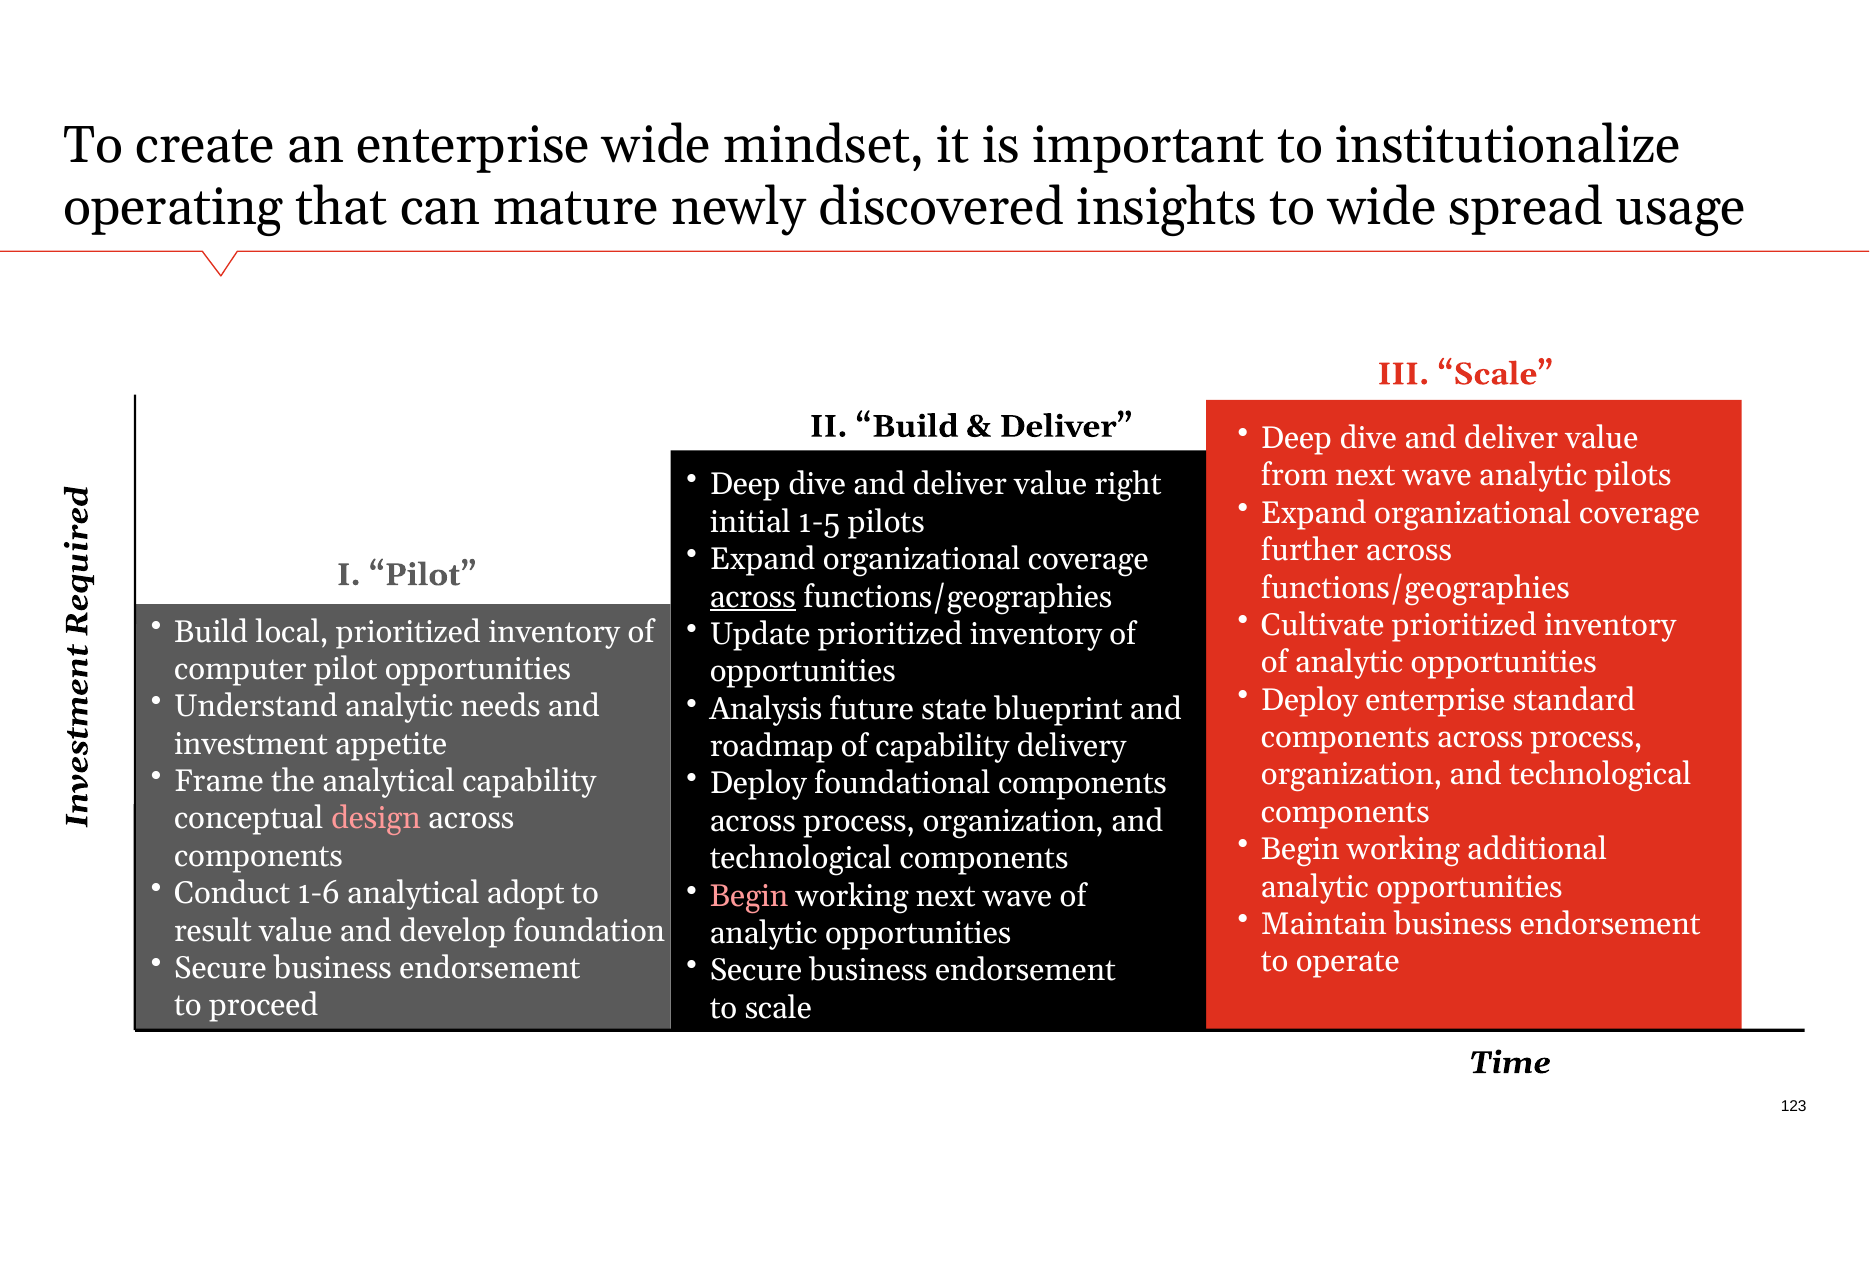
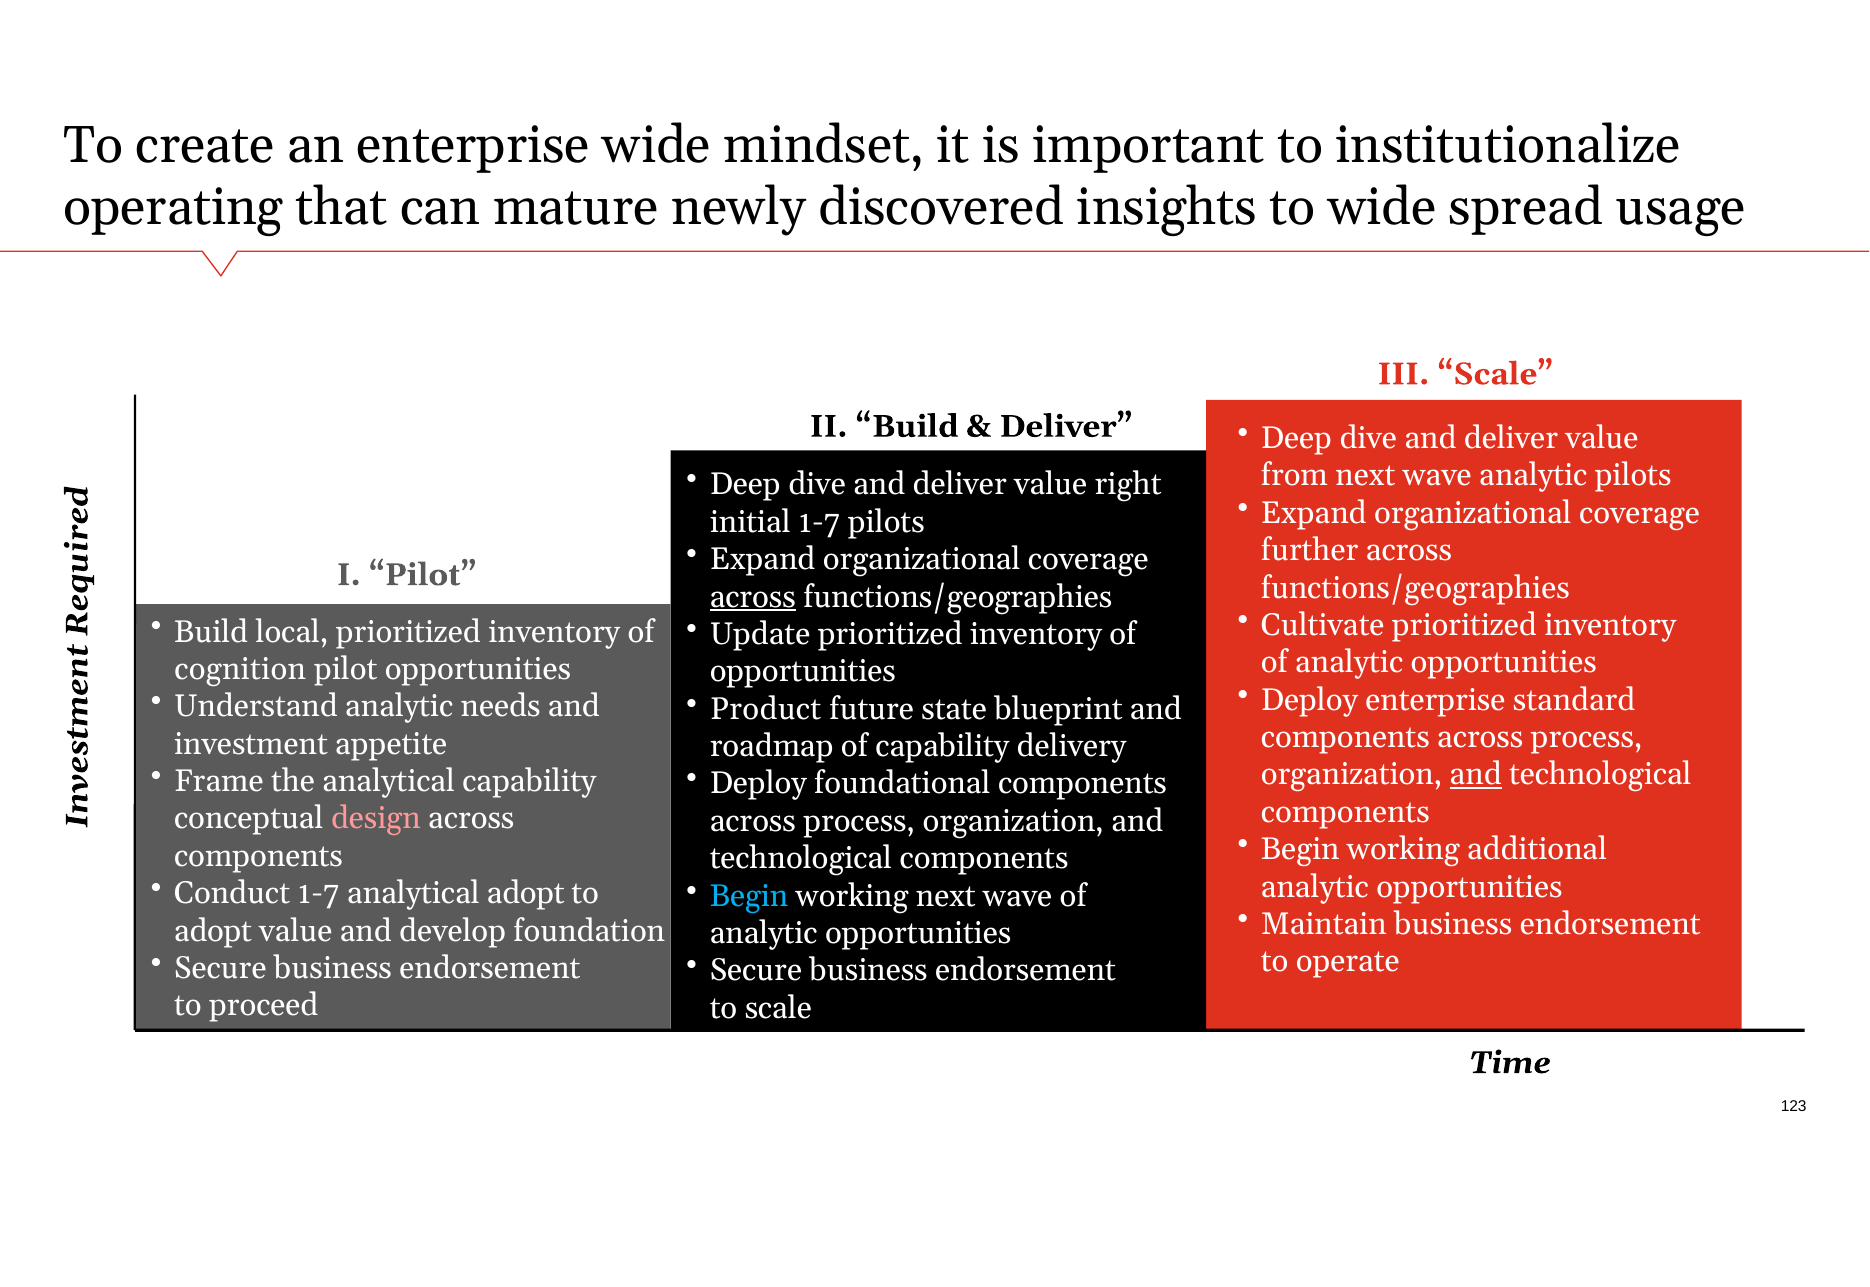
initial 1-5: 1-5 -> 1-7 (819, 522)
computer: computer -> cognition (240, 669)
Analysis: Analysis -> Product (766, 709)
and underline: none -> present (1476, 775)
Conduct 1-6: 1-6 -> 1-7 (318, 894)
Begin colour: pink -> light blue (749, 896)
result: result -> adopt (213, 931)
